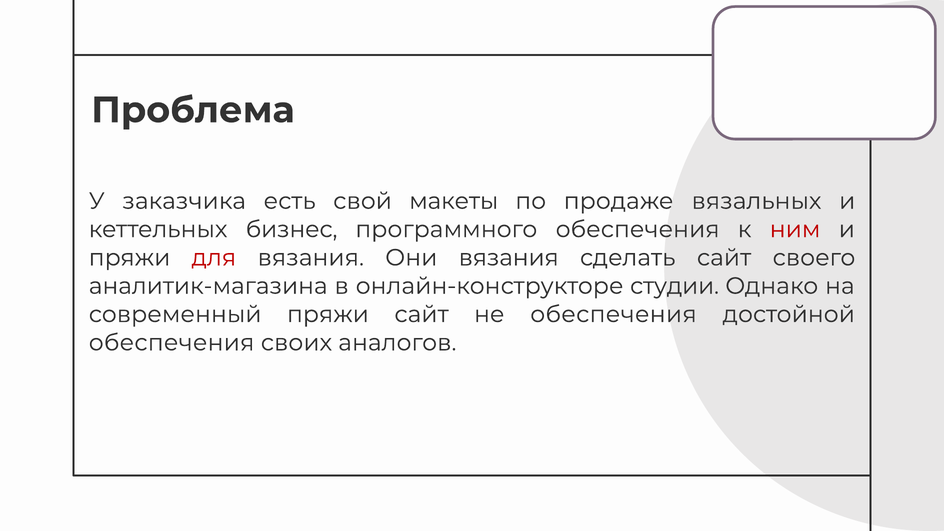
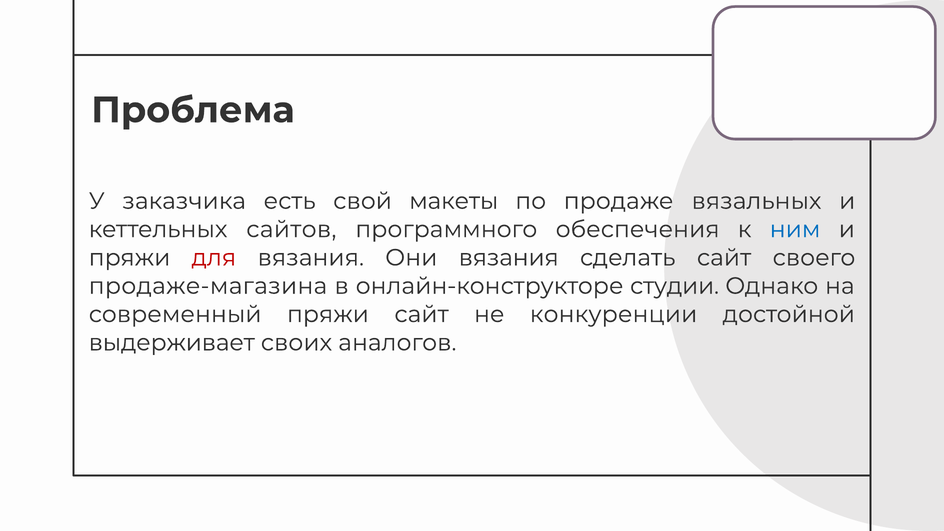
бизнес: бизнес -> сайтов (291, 229)
ним colour: red -> blue (795, 229)
аналитик-магазина: аналитик-магазина -> продаже-магазина (208, 286)
не обеспечения: обеспечения -> конкуренции (614, 314)
обеспечения: обеспечения -> выдерживает (172, 343)
